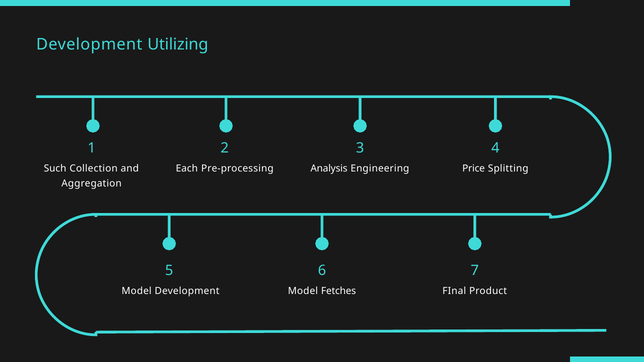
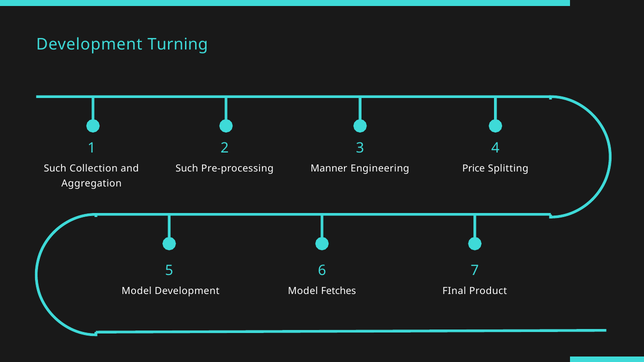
Utilizing: Utilizing -> Turning (178, 45)
Each: Each -> Such (187, 169)
Analysis: Analysis -> Manner (329, 169)
